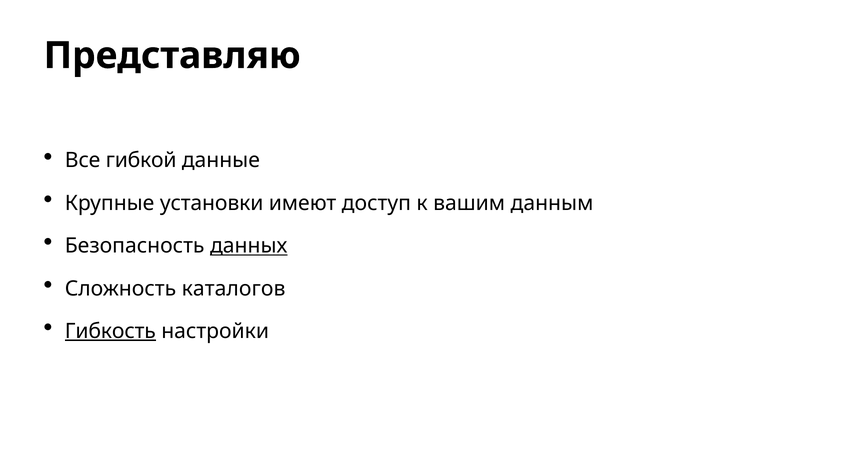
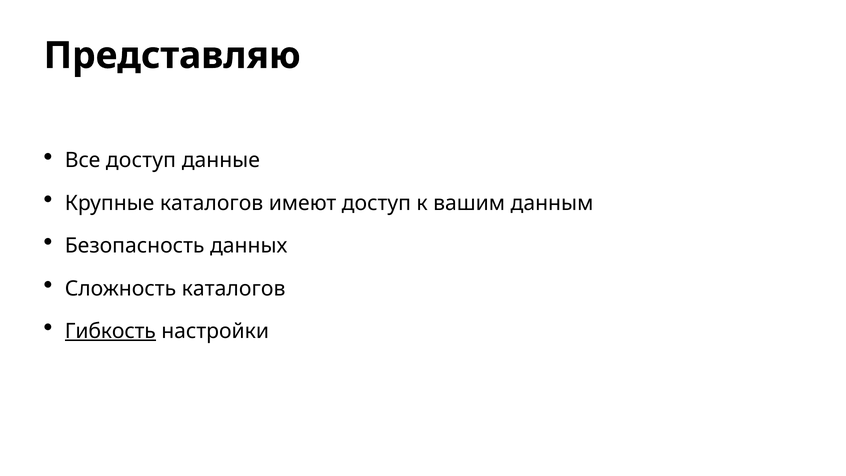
Все гибкой: гибкой -> доступ (141, 160)
Крупные установки: установки -> каталогов (212, 203)
данных underline: present -> none (249, 246)
